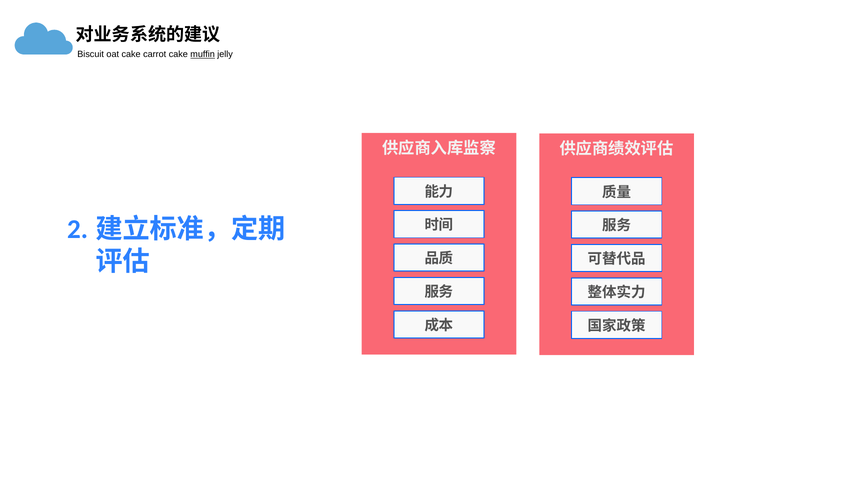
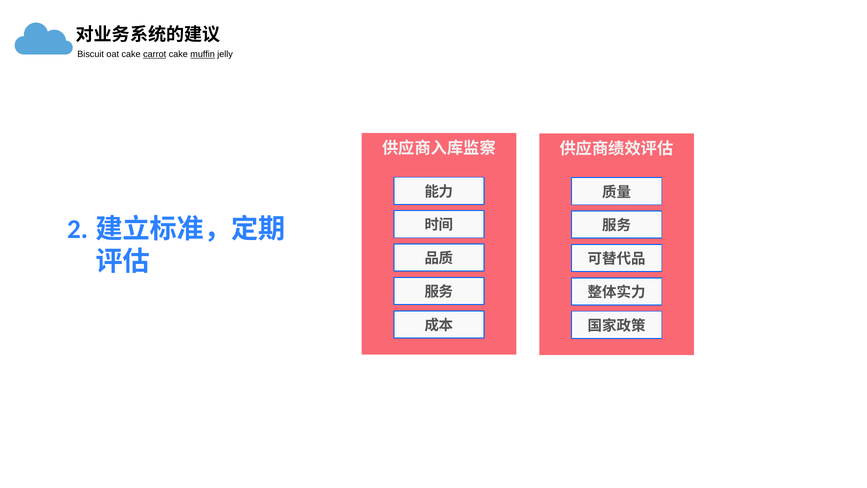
carrot underline: none -> present (155, 54)
